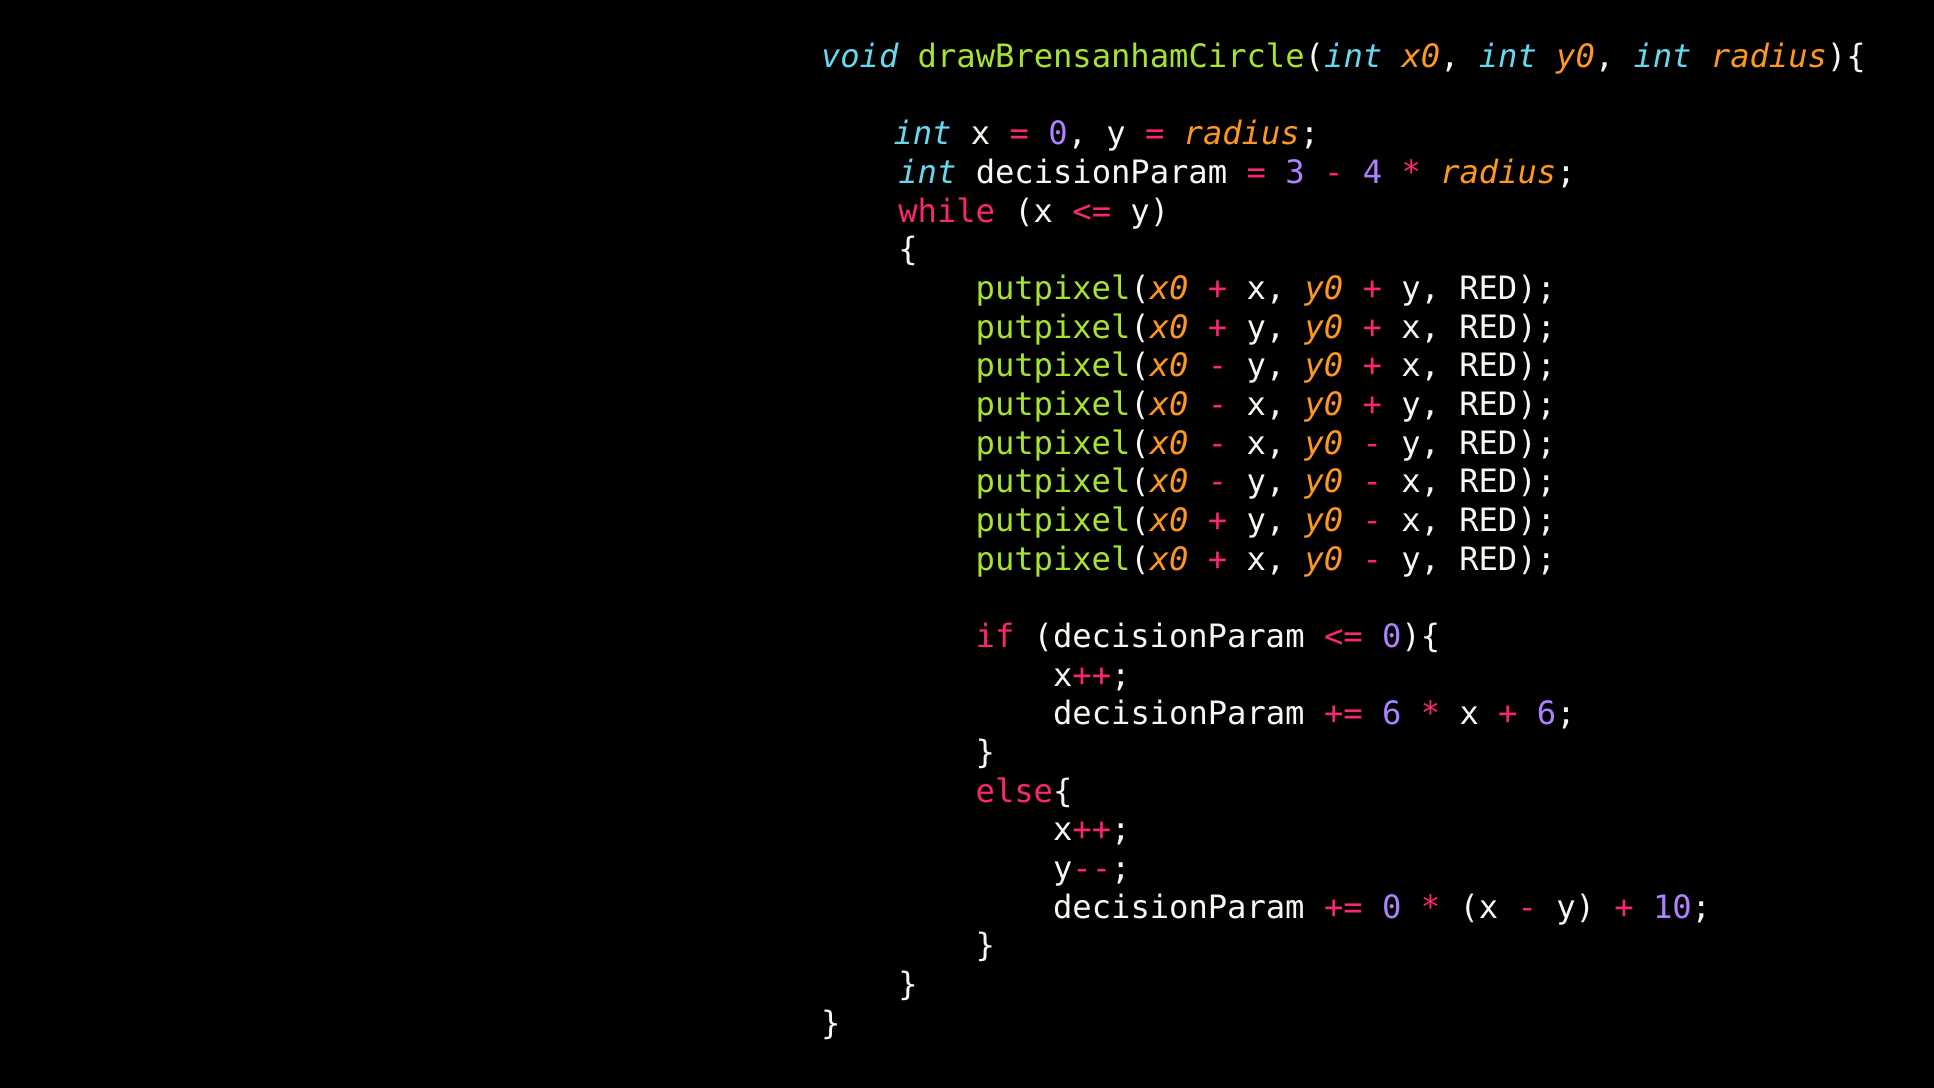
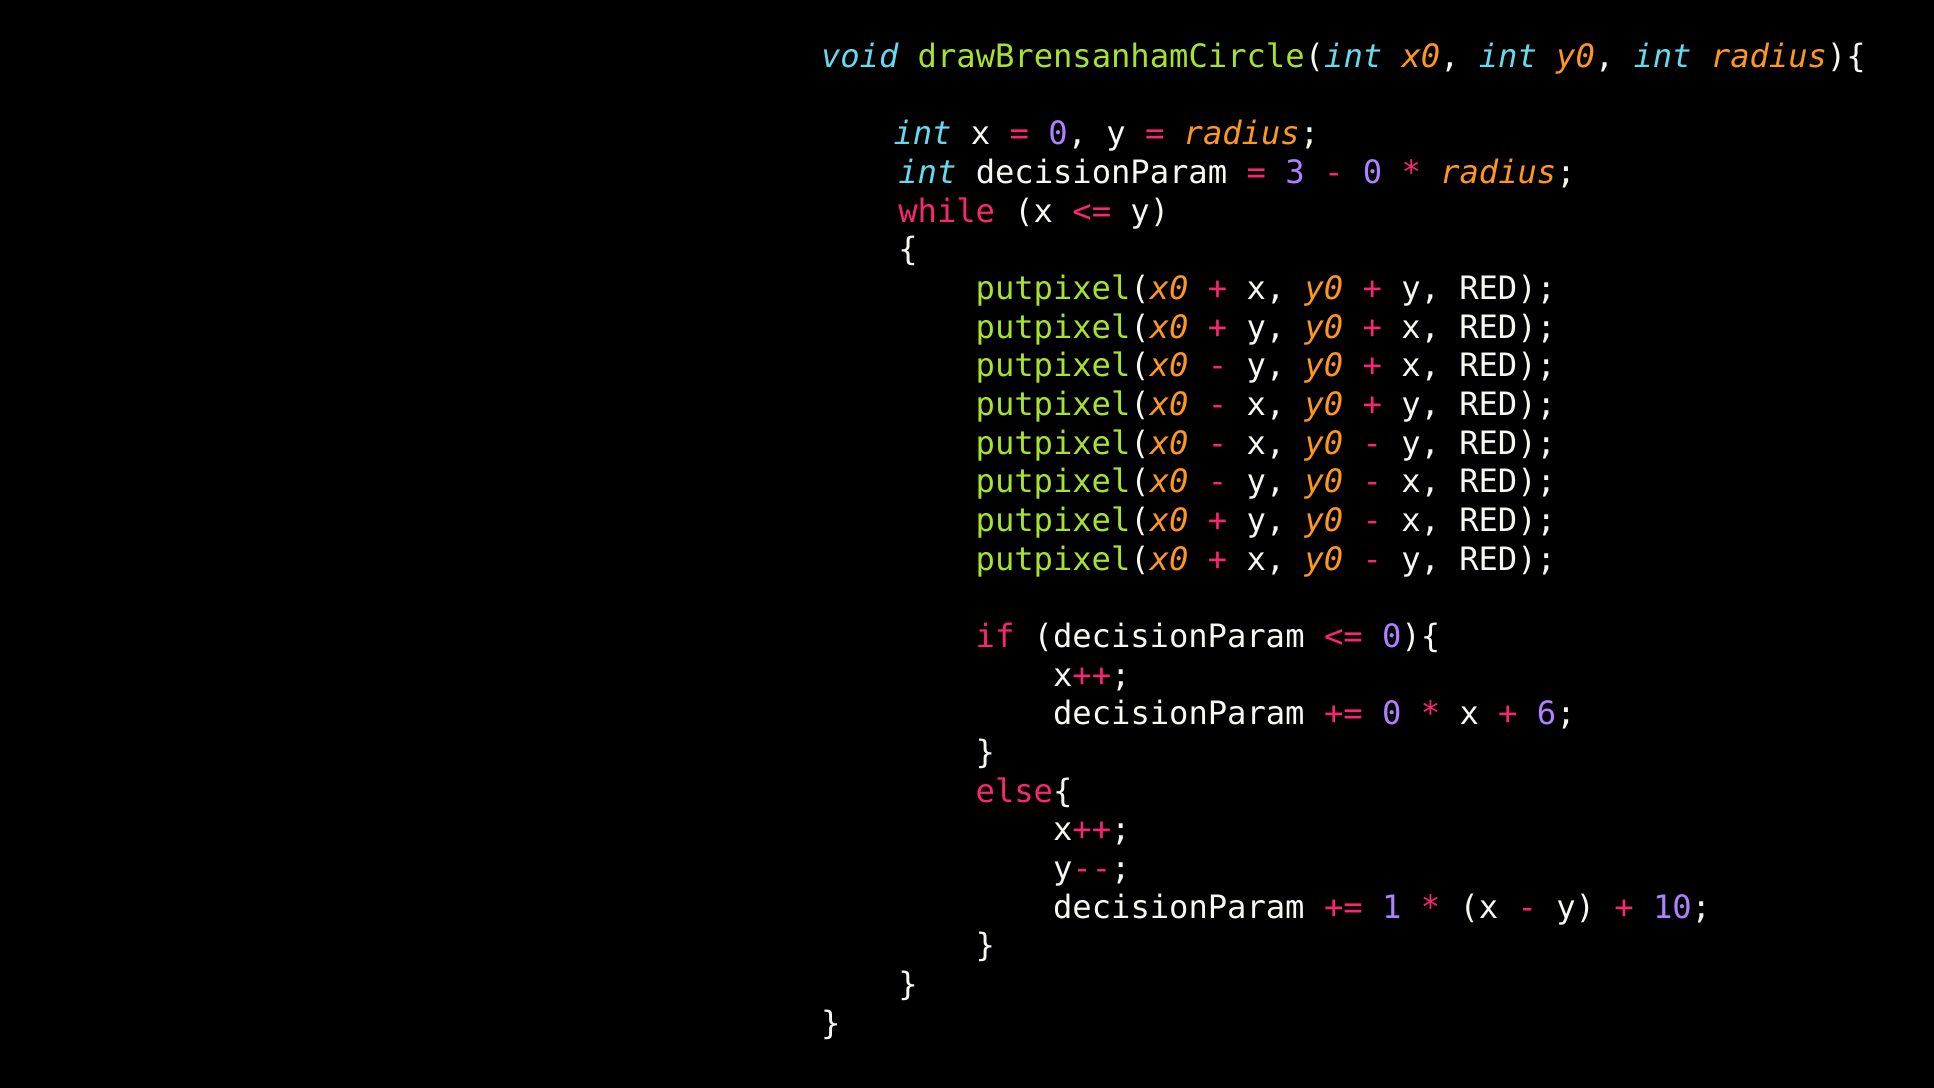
4: 4 -> 0 (1373, 173)
6: 6 -> 0 (1392, 714)
0: 0 -> 1 (1392, 907)
